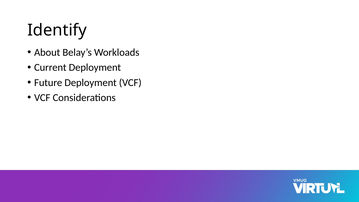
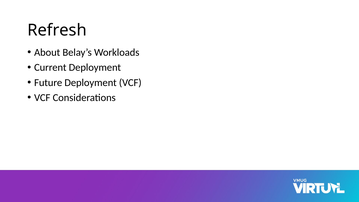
Identify: Identify -> Refresh (57, 30)
